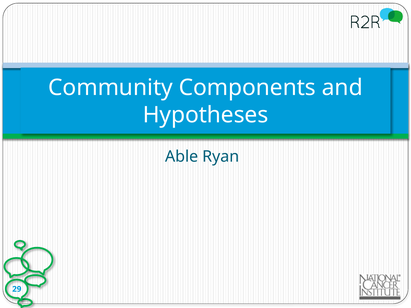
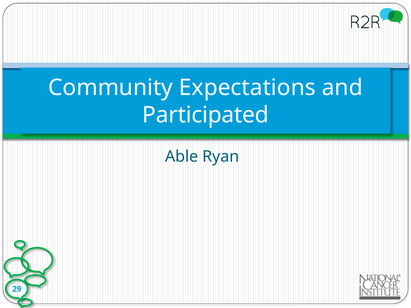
Components: Components -> Expectations (247, 88)
Hypotheses: Hypotheses -> Participated (206, 115)
